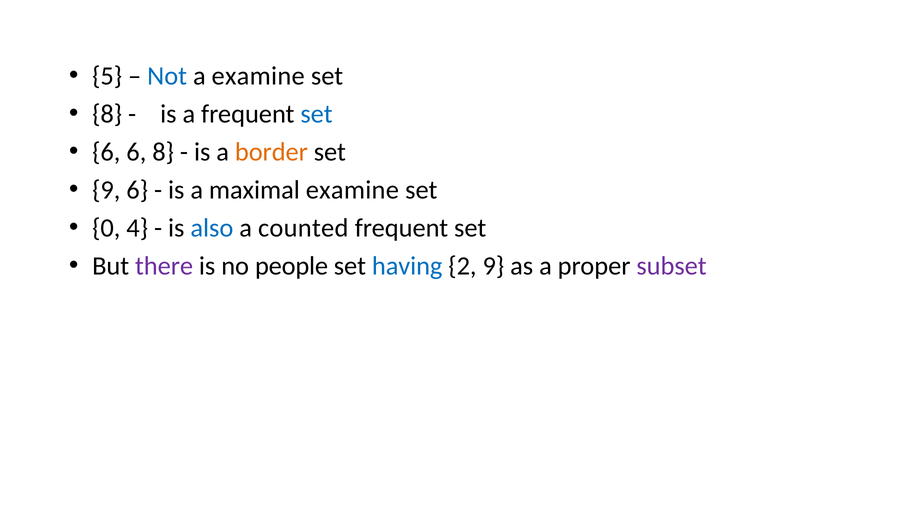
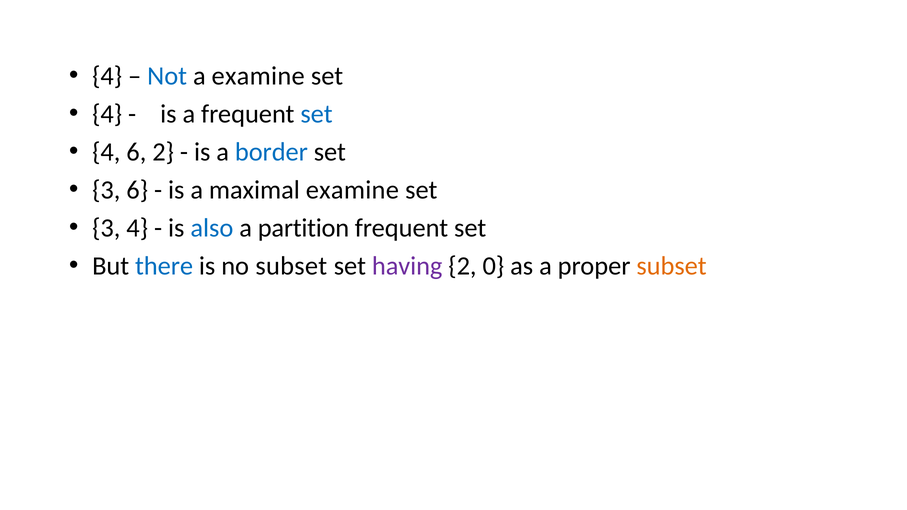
5: 5 -> 4 (107, 76)
8: 8 -> 4 (107, 114)
6: 6 -> 4 (106, 152)
6 8: 8 -> 2 (163, 152)
border colour: orange -> blue (271, 152)
9: 9 -> 3 (106, 190)
0: 0 -> 3 (106, 228)
counted: counted -> partition (303, 228)
there colour: purple -> blue (164, 266)
no people: people -> subset (291, 266)
having colour: blue -> purple (407, 266)
2 9: 9 -> 0 (493, 266)
subset colour: purple -> orange (672, 266)
